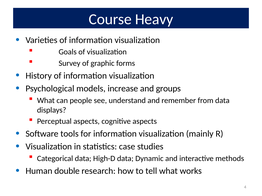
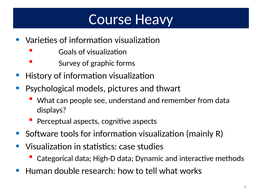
increase: increase -> pictures (123, 89)
groups: groups -> thwart (168, 89)
